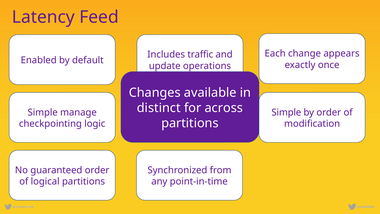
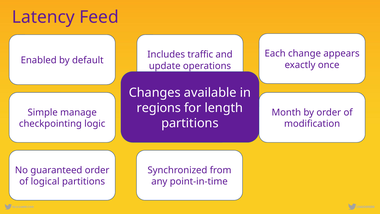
distinct: distinct -> regions (159, 108)
across: across -> length (224, 108)
Simple: Simple -> Month (286, 112)
